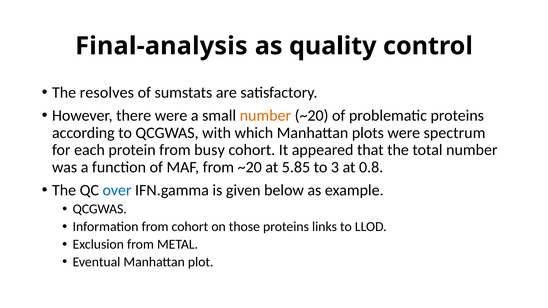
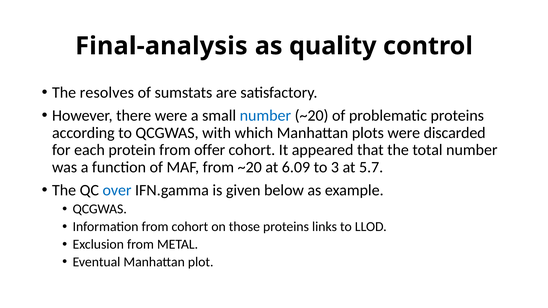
number colour: orange -> blue (265, 116)
spectrum: spectrum -> discarded (455, 133)
busy: busy -> offer (210, 150)
5.85: 5.85 -> 6.09 (296, 167)
0.8: 0.8 -> 5.7 (371, 167)
